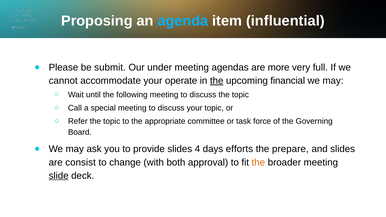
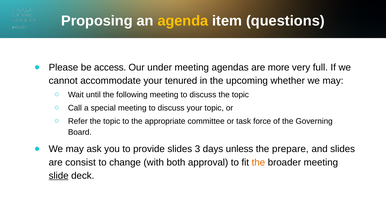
agenda colour: light blue -> yellow (183, 21)
influential: influential -> questions (285, 21)
submit: submit -> access (110, 67)
operate: operate -> tenured (181, 81)
the underline: present -> none (217, 81)
financial: financial -> whether (288, 81)
4: 4 -> 3 (197, 149)
efforts: efforts -> unless (240, 149)
